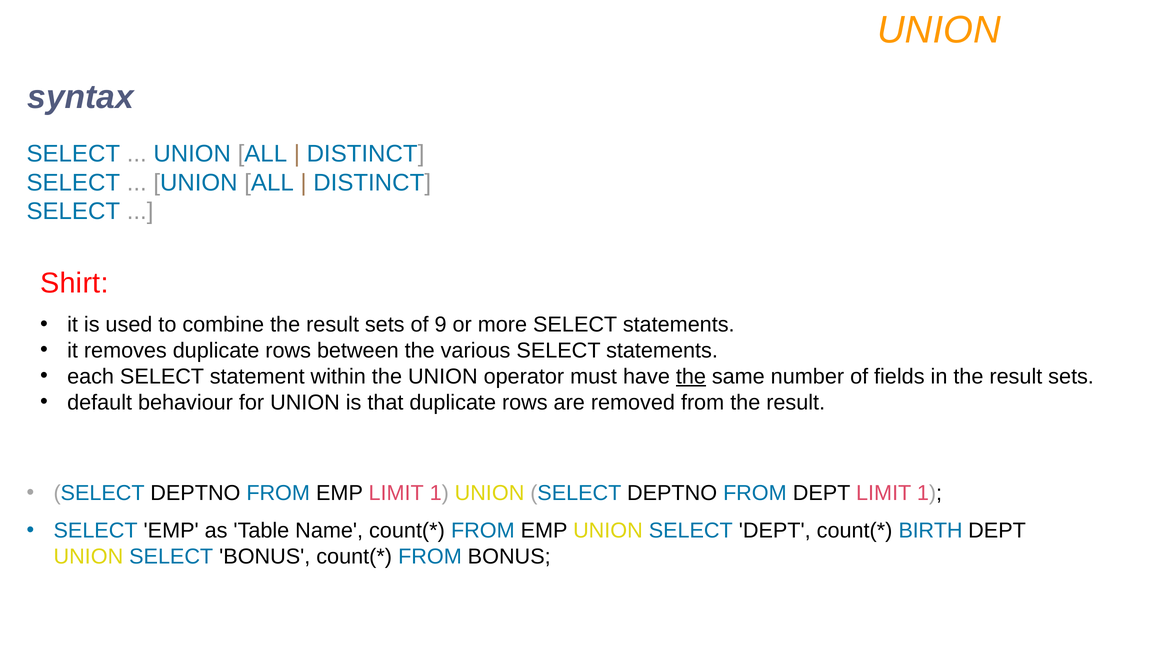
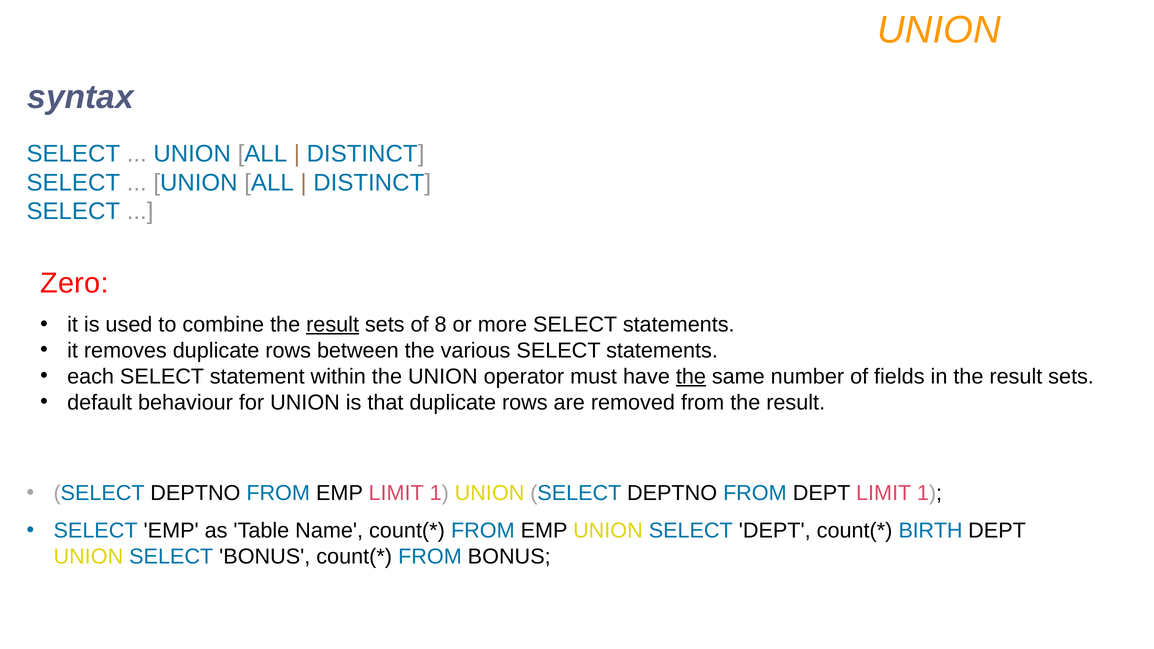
Shirt: Shirt -> Zero (74, 283)
result underline: none -> present (333, 325)
9: 9 -> 8 (441, 325)
